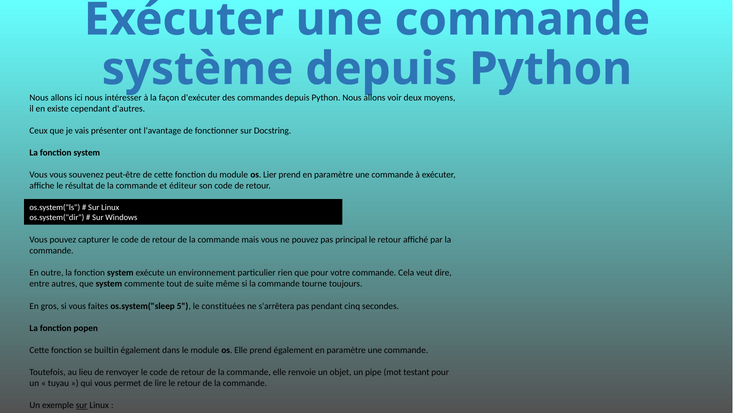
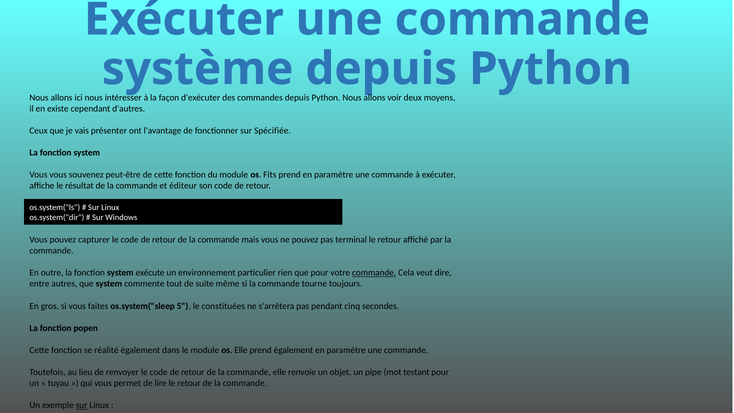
Docstring: Docstring -> Spécifiée (272, 131)
Lier: Lier -> Fits (270, 175)
principal: principal -> terminal (351, 240)
commande underline: none -> present (374, 273)
builtin: builtin -> réalité (106, 350)
